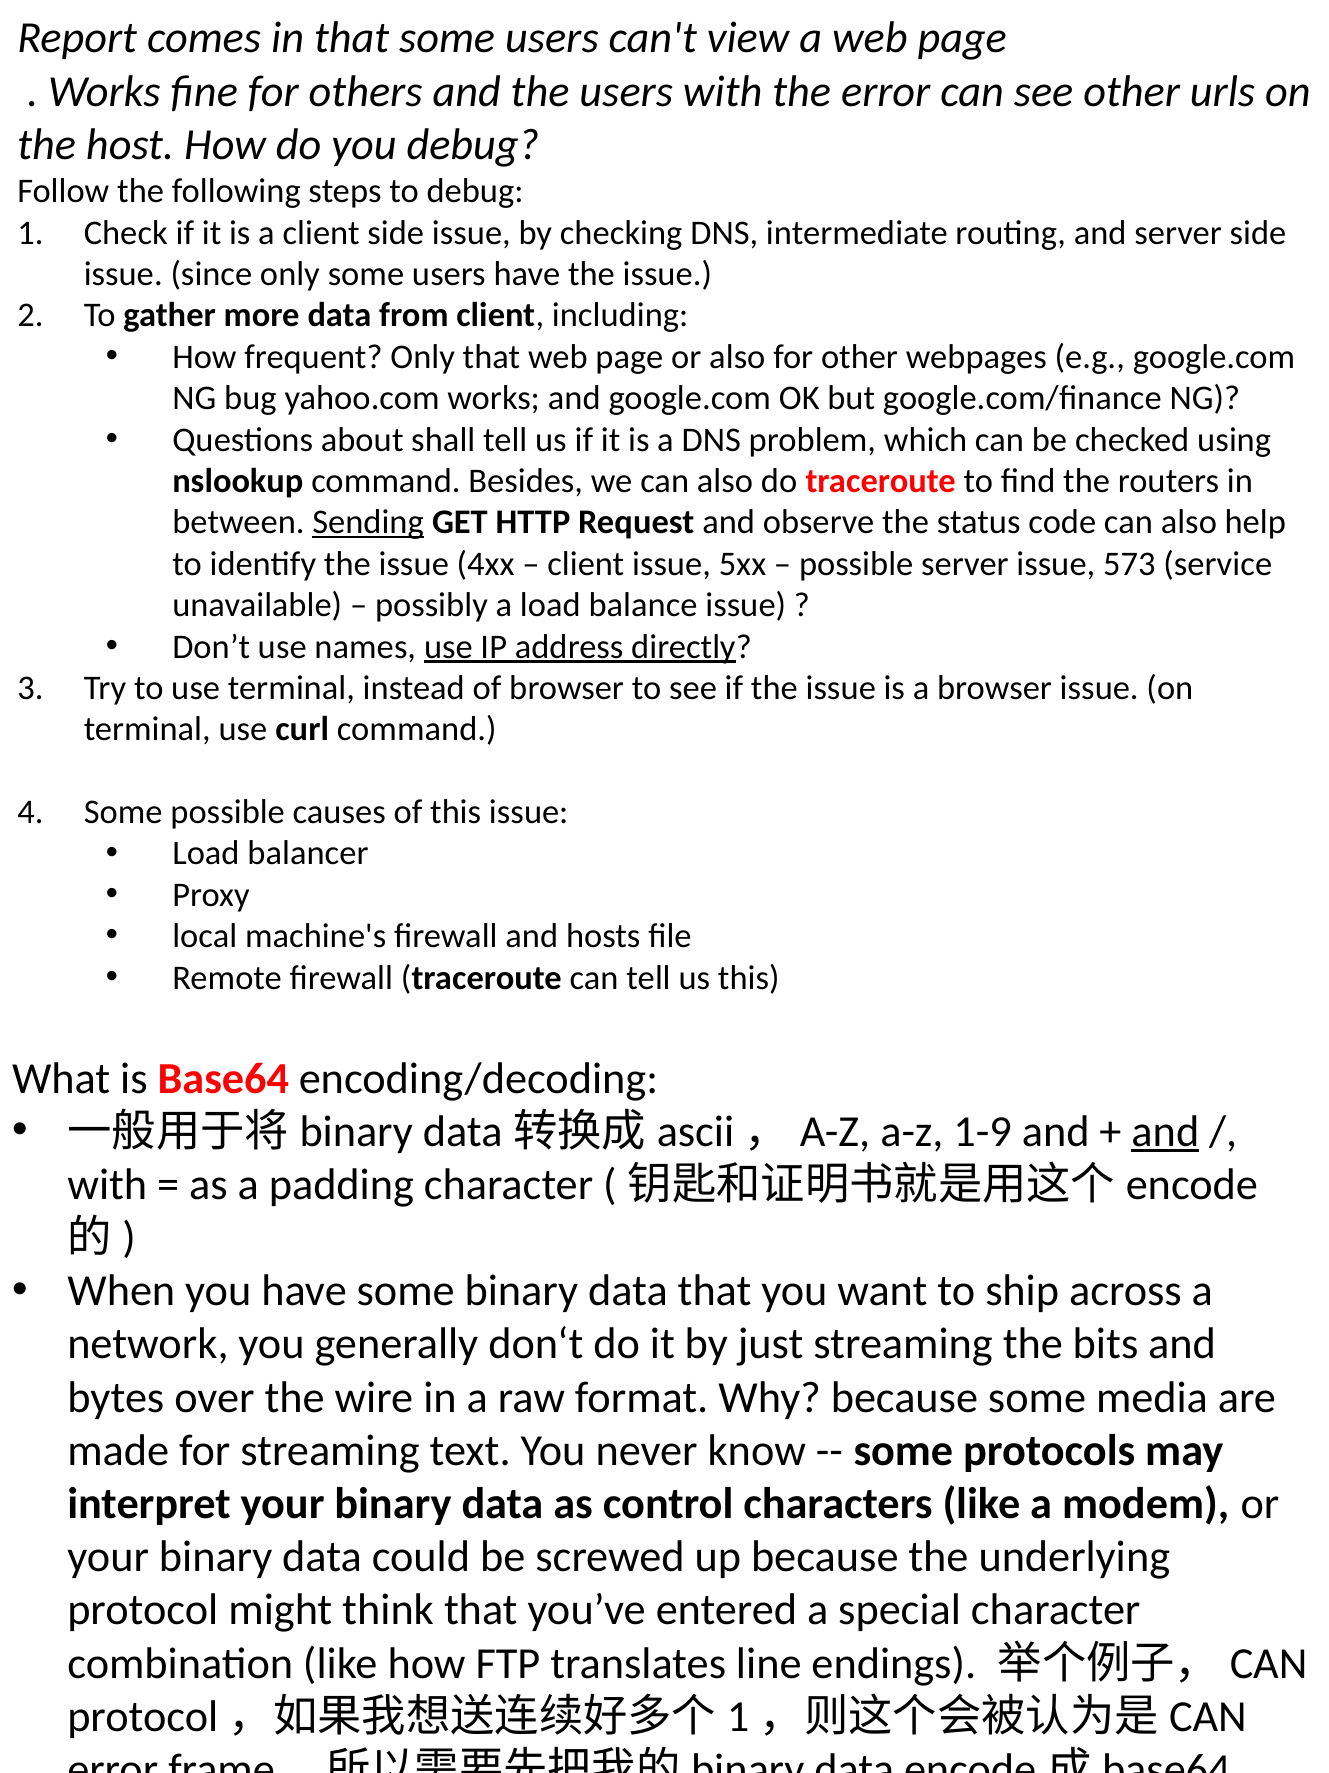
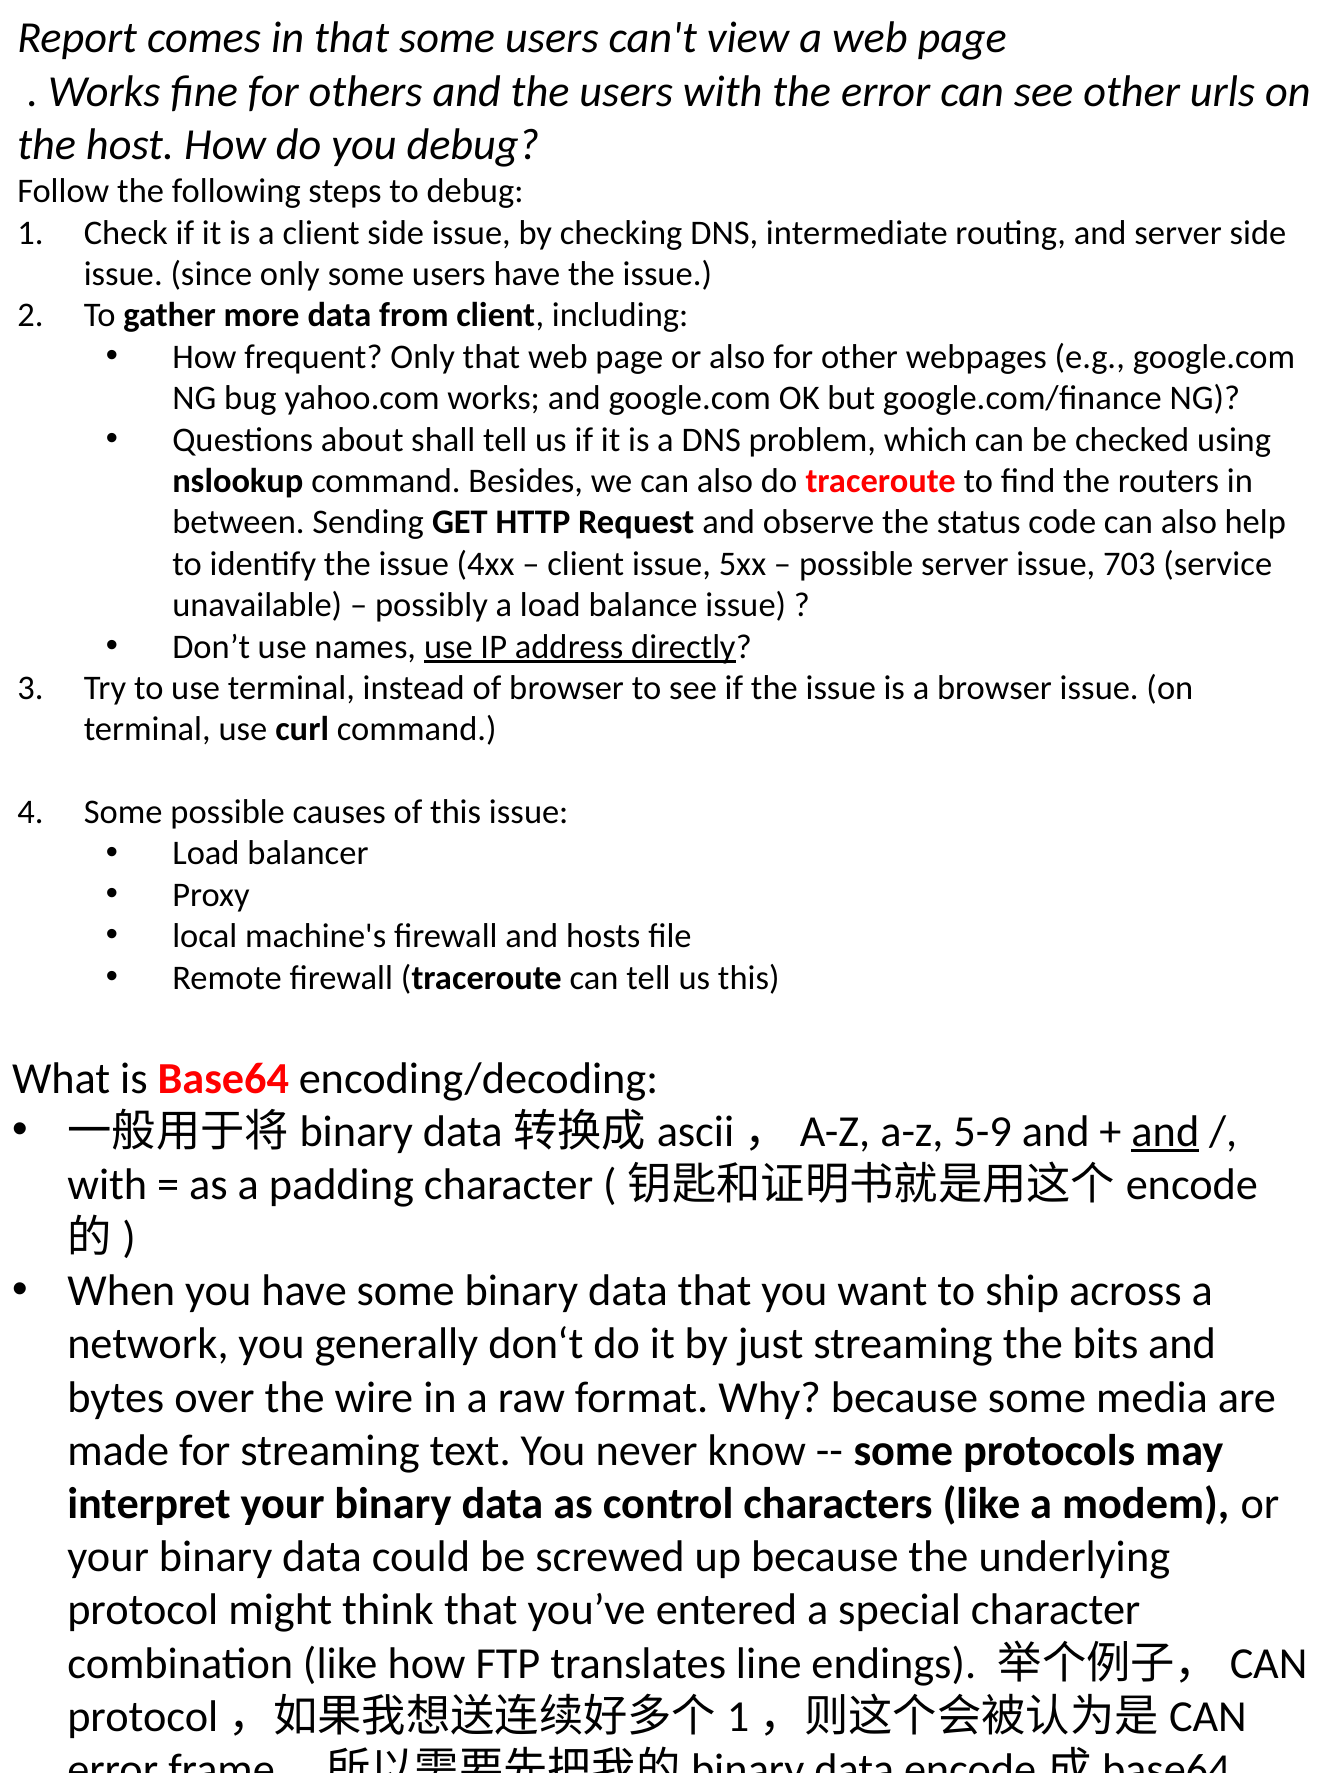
Sending underline: present -> none (368, 522)
573: 573 -> 703 (1129, 564)
1-9: 1-9 -> 5-9 (983, 1131)
